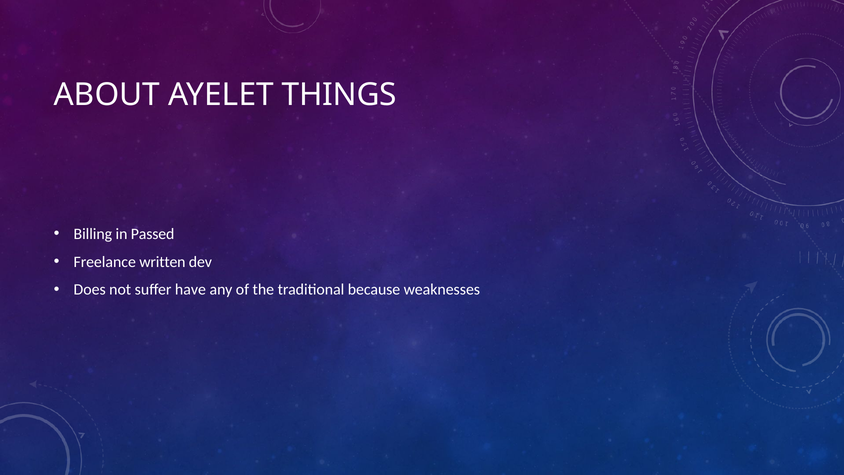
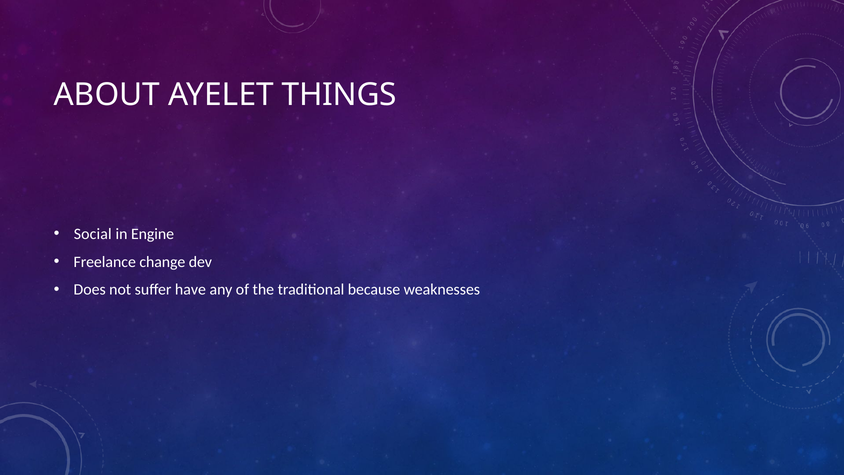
Billing: Billing -> Social (93, 234)
Passed: Passed -> Engine (153, 234)
written: written -> change (162, 262)
